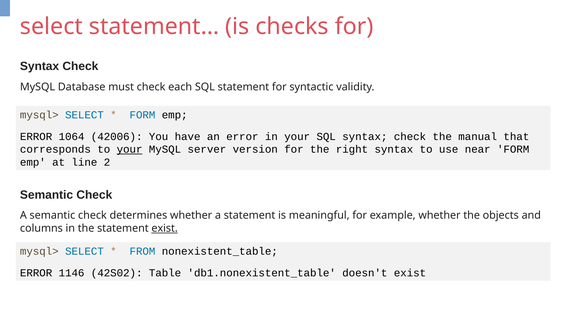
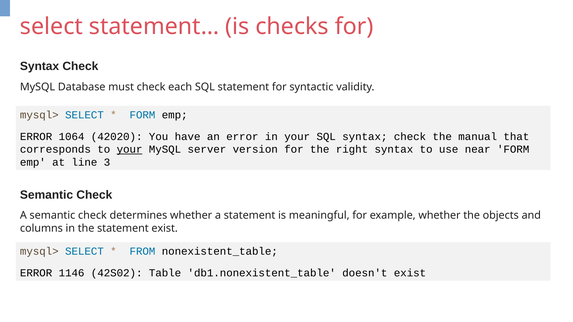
42006: 42006 -> 42020 (117, 137)
2: 2 -> 3 (107, 162)
exist underline: present -> none (165, 229)
